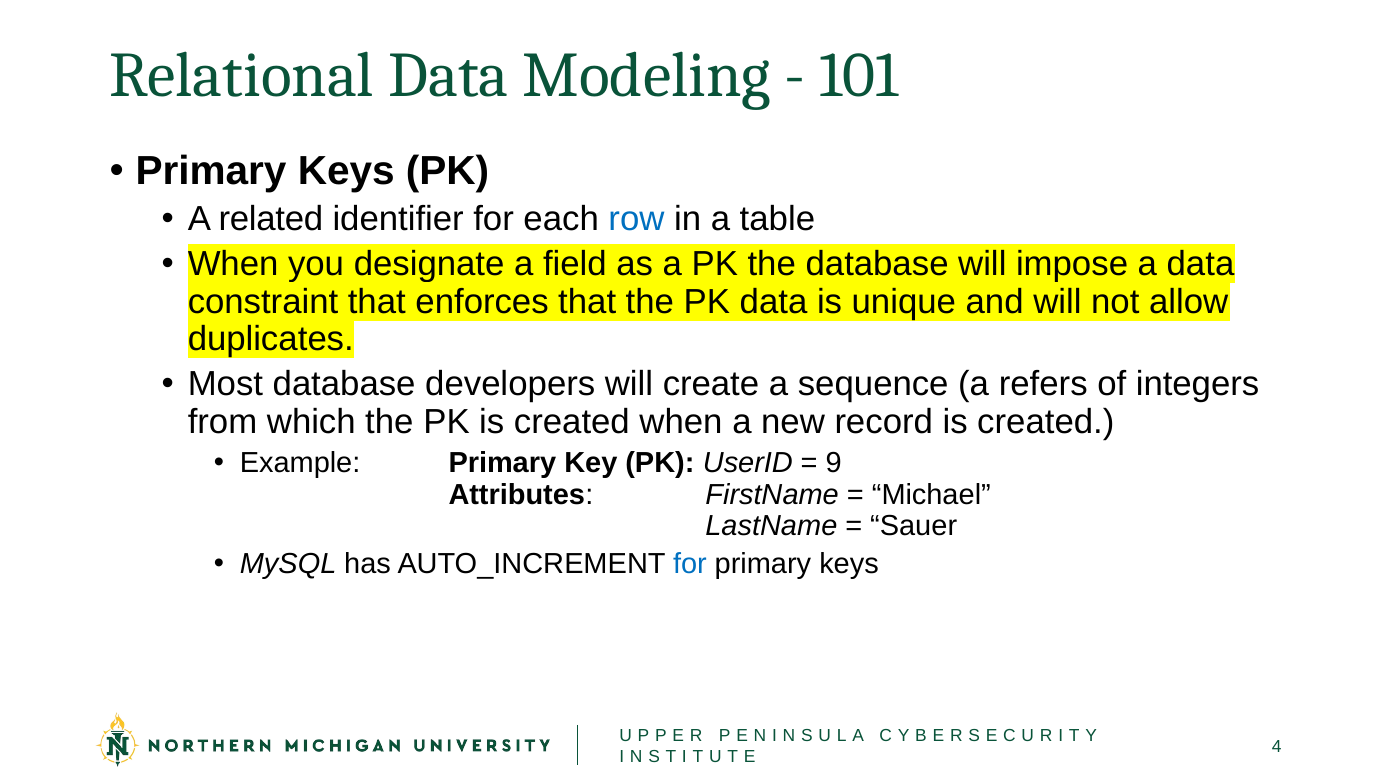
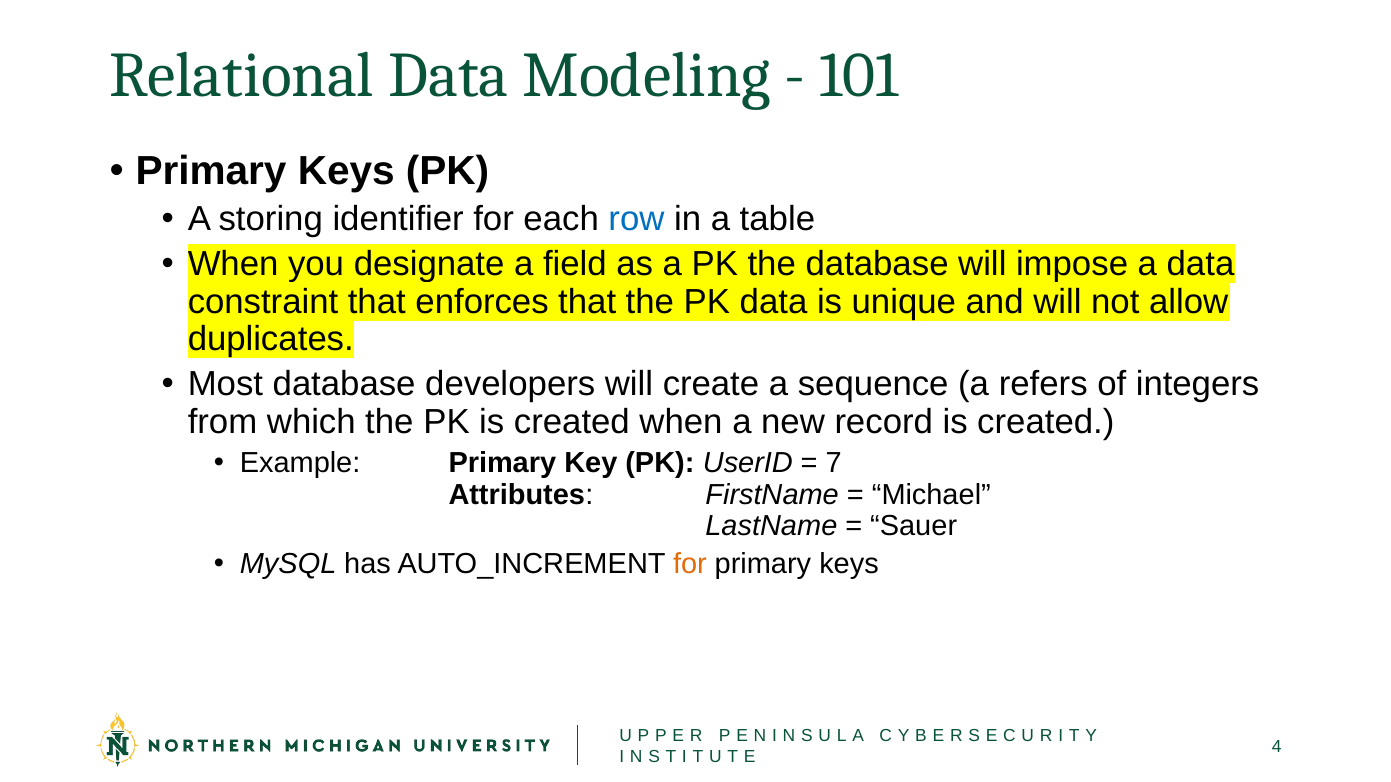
related: related -> storing (271, 220)
9: 9 -> 7 (834, 464)
for colour: blue -> orange (690, 565)
